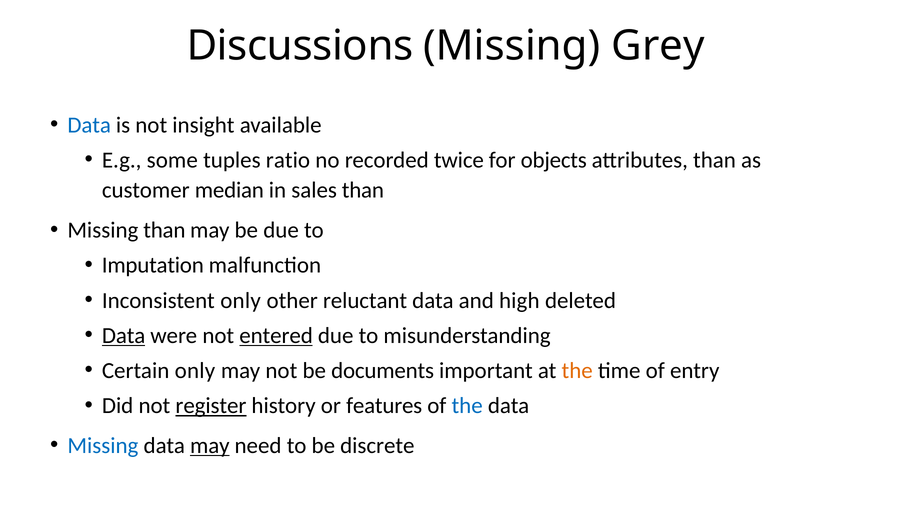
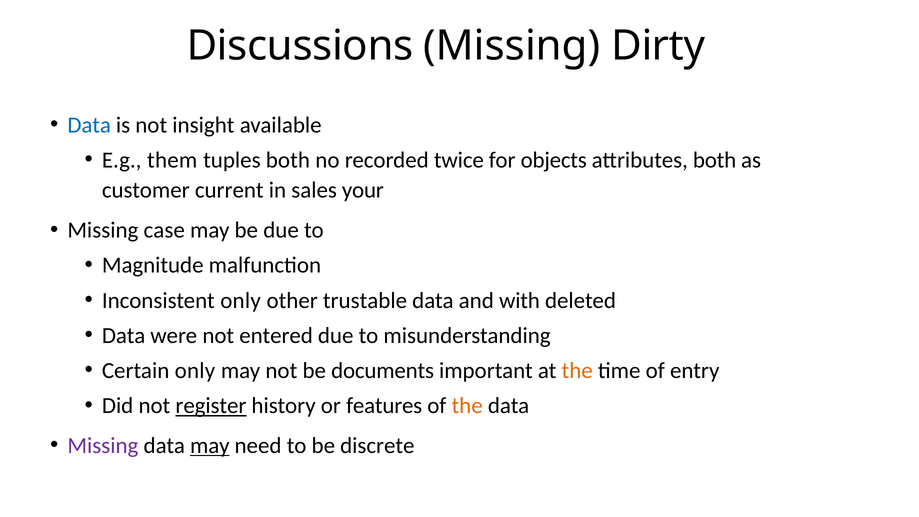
Grey: Grey -> Dirty (658, 46)
some: some -> them (172, 160)
tuples ratio: ratio -> both (288, 160)
attributes than: than -> both (715, 160)
median: median -> current (229, 190)
sales than: than -> your (363, 190)
Missing than: than -> case (164, 230)
Imputation: Imputation -> Magnitude (153, 265)
reluctant: reluctant -> trustable (365, 300)
high: high -> with (519, 300)
Data underline: present -> none (124, 336)
entered underline: present -> none (276, 336)
the colour: blue -> orange (467, 406)
Missing colour: blue -> purple (103, 446)
